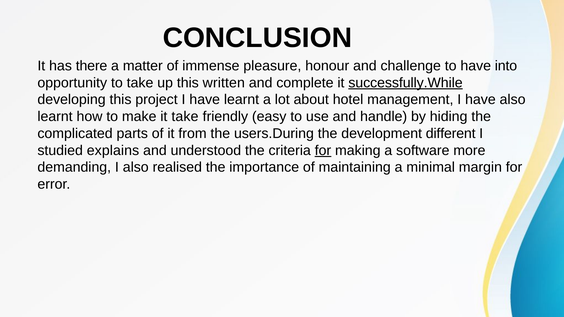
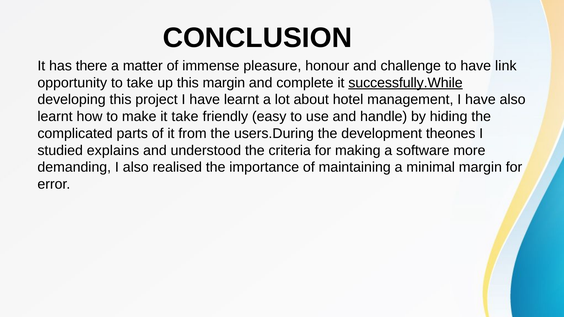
into: into -> link (506, 66)
this written: written -> margin (224, 83)
different: different -> theones (451, 134)
for underline: present -> none (323, 150)
